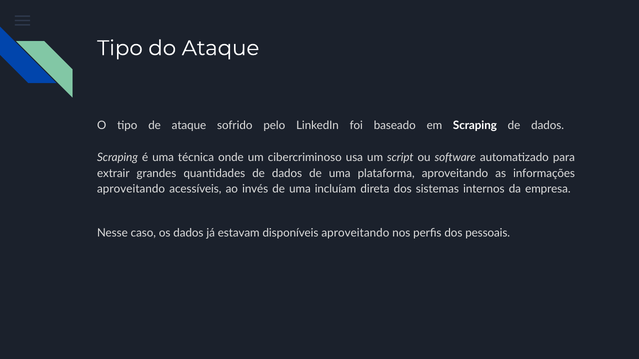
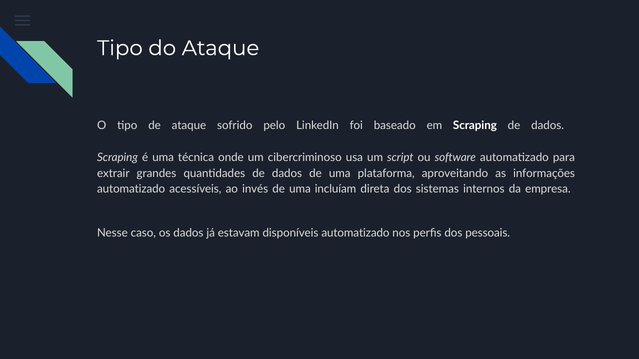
aproveitando: aproveitando -> automatizado (131, 189)
disponíveis aproveitando: aproveitando -> automatizado (355, 233)
